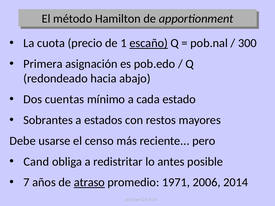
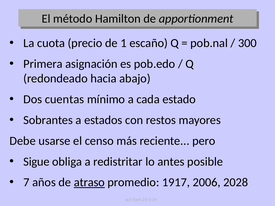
escaño underline: present -> none (149, 43)
Cand: Cand -> Sigue (36, 162)
1971: 1971 -> 1917 (176, 183)
2014: 2014 -> 2028 (236, 183)
